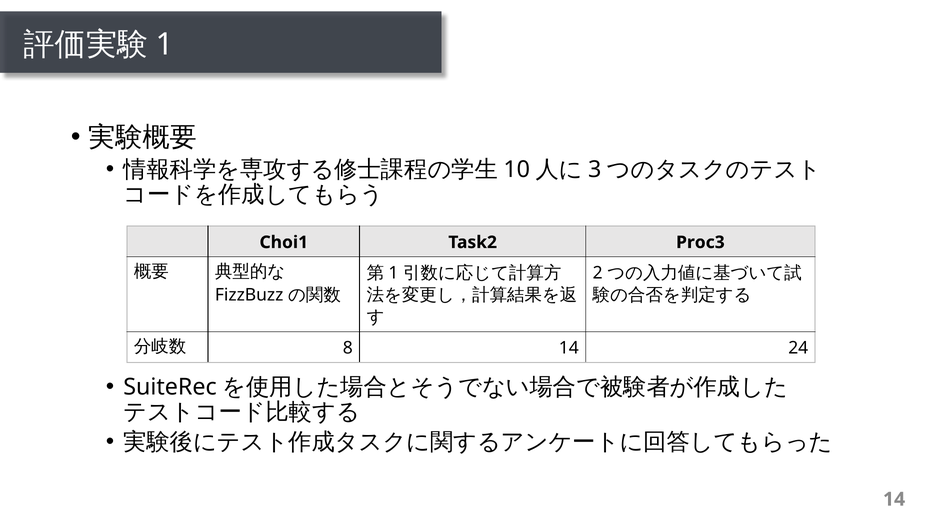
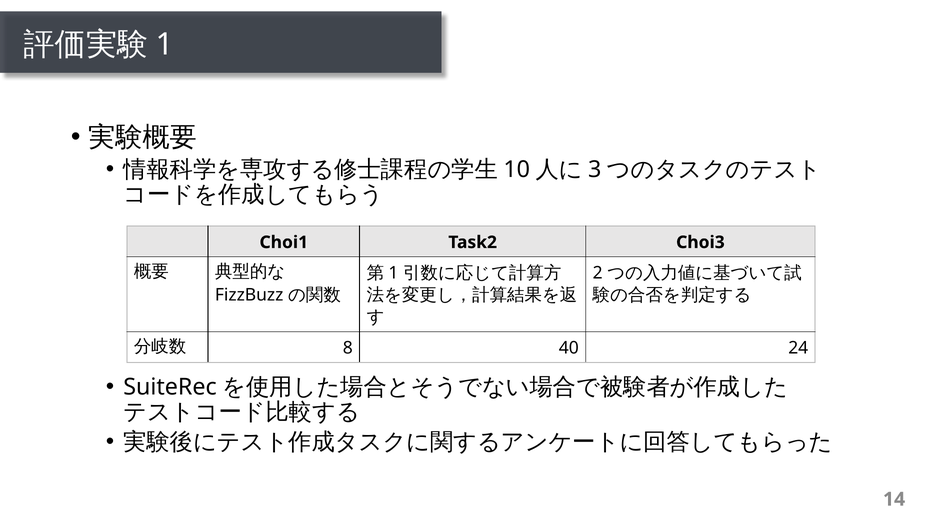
Proc3: Proc3 -> Choi3 (700, 242)
8 14: 14 -> 40 (569, 348)
